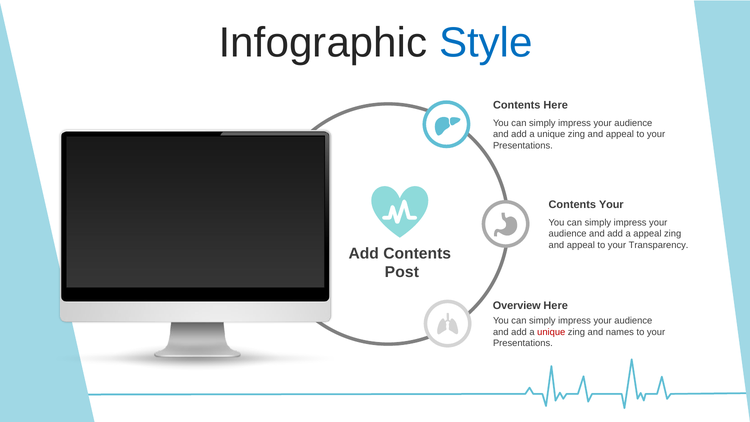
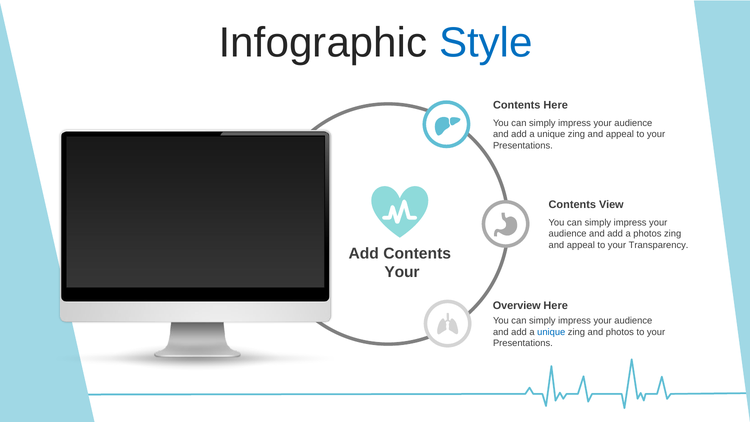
Contents Your: Your -> View (611, 205)
a appeal: appeal -> photos (647, 234)
Post: Post -> Your (402, 272)
unique colour: red -> blue (551, 332)
and names: names -> photos (620, 332)
